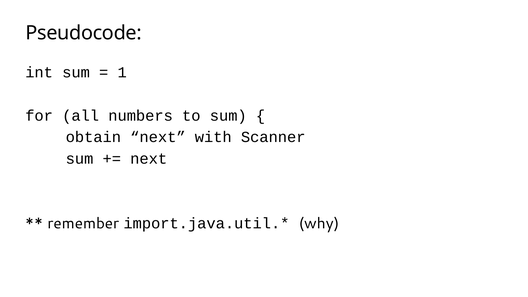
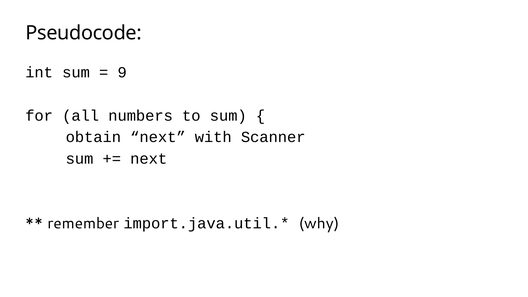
1: 1 -> 9 (122, 72)
